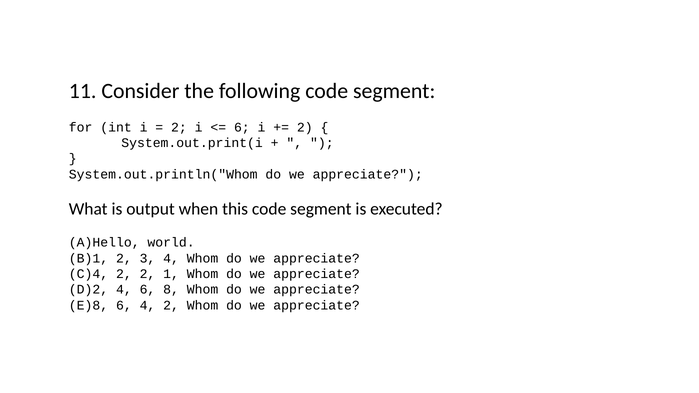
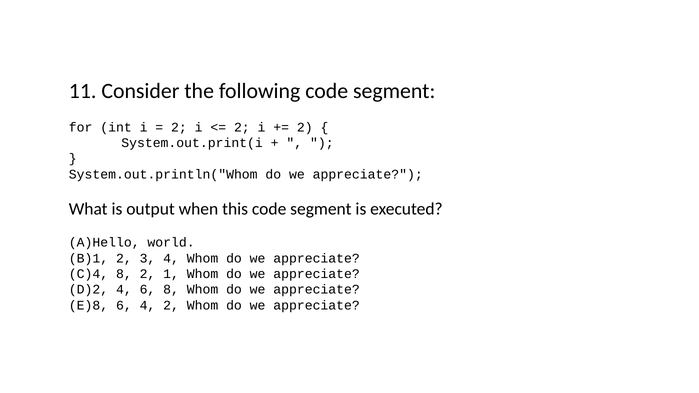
6: 6 -> 2 (242, 127)
2: 2 -> 8 (124, 274)
